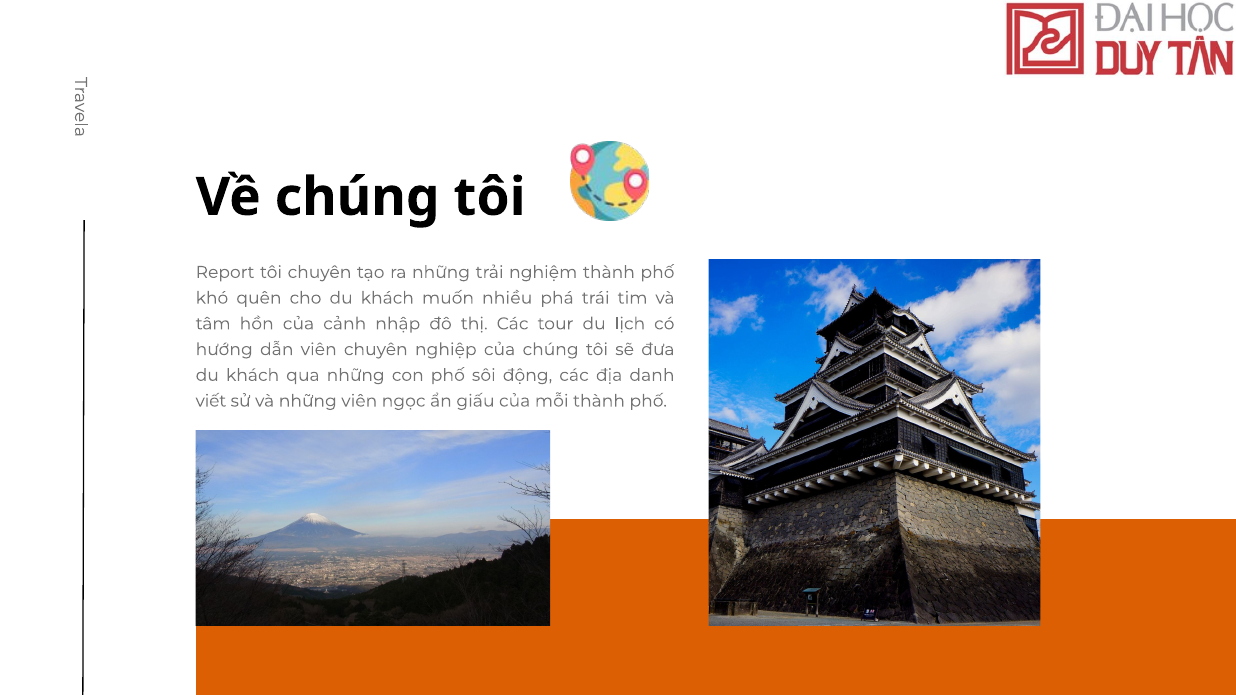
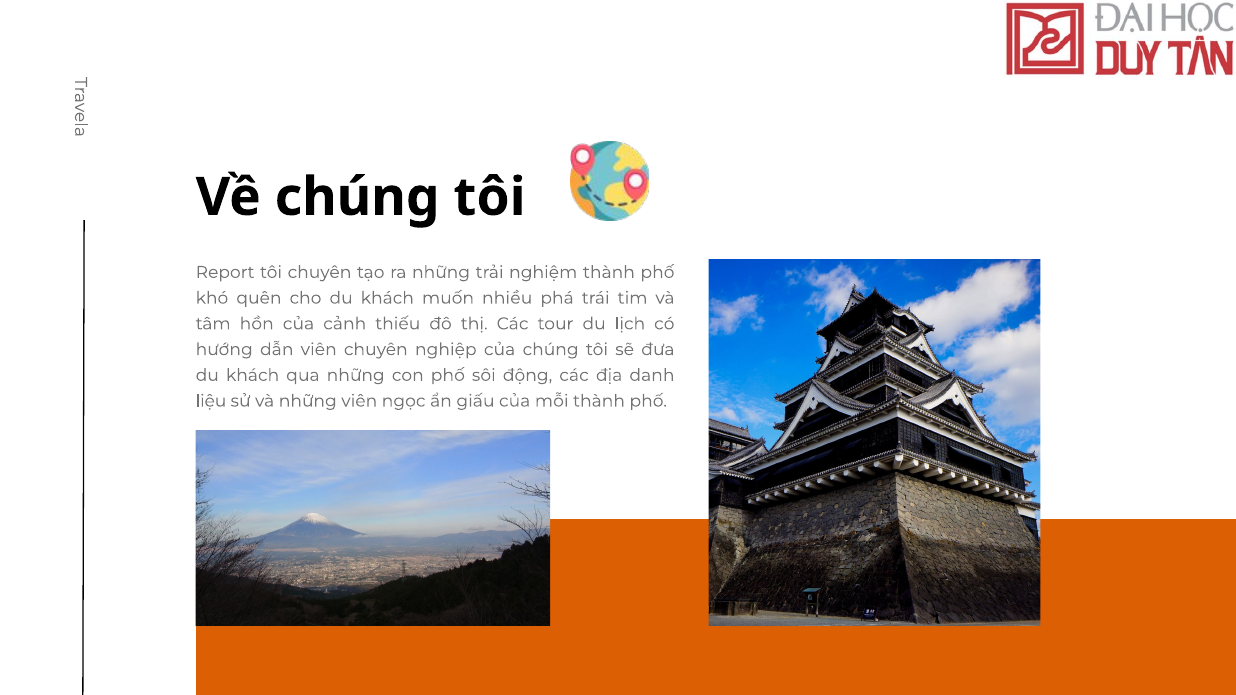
nhập: nhập -> thiếu (398, 324)
viết: viết -> liệu (211, 401)
